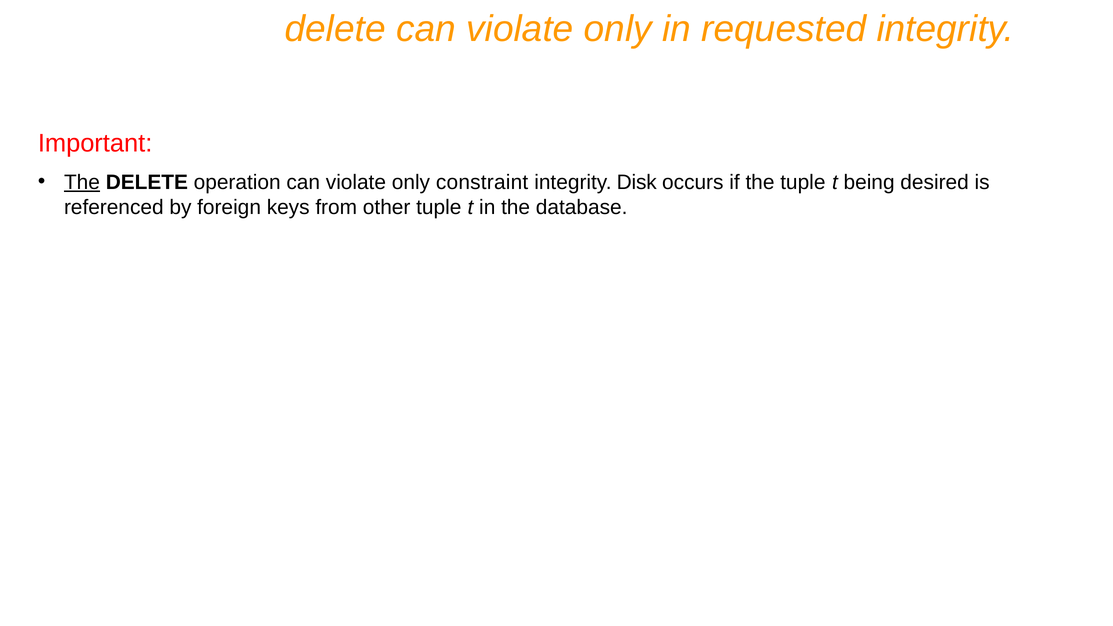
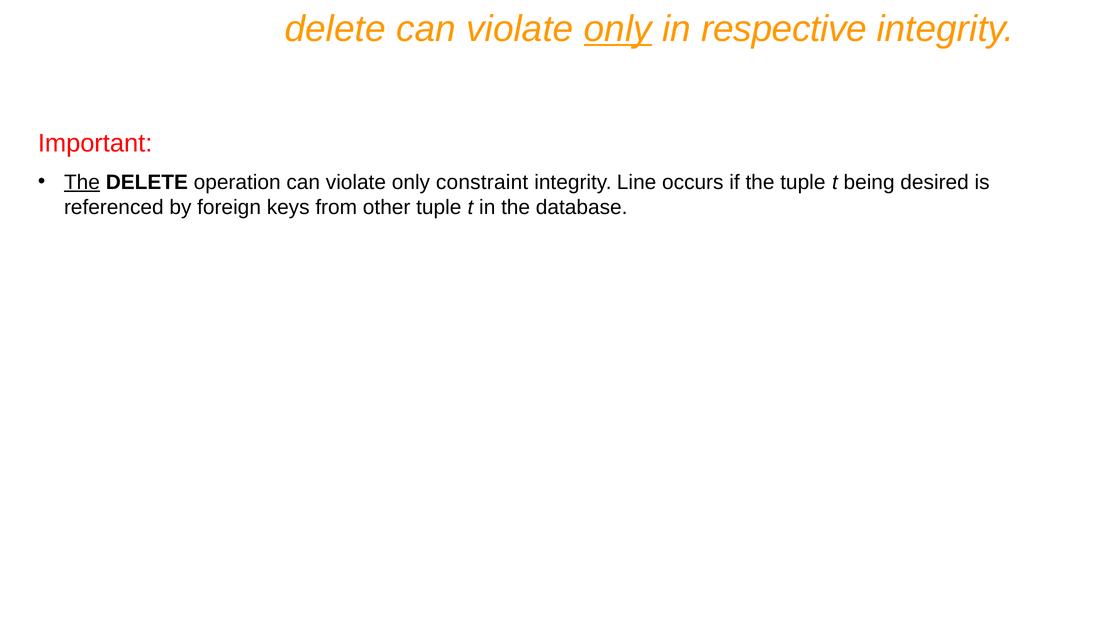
only underline: none -> present (618, 29)
requested: requested -> respective (784, 29)
Disk: Disk -> Line (637, 182)
